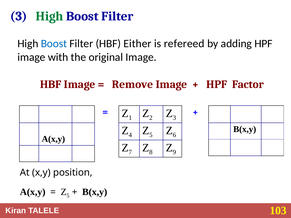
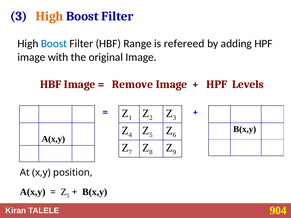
High colour: green -> orange (50, 16)
Either: Either -> Range (138, 44)
Factor: Factor -> Levels (248, 84)
103: 103 -> 904 (278, 211)
